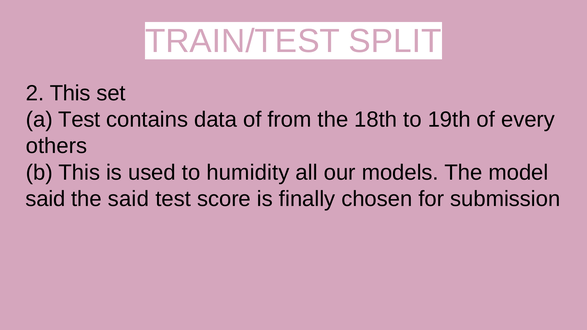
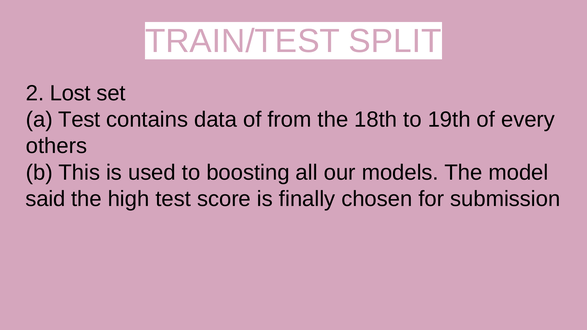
2 This: This -> Lost (70, 93)
humidity: humidity -> boosting (248, 173)
the said: said -> high (129, 199)
